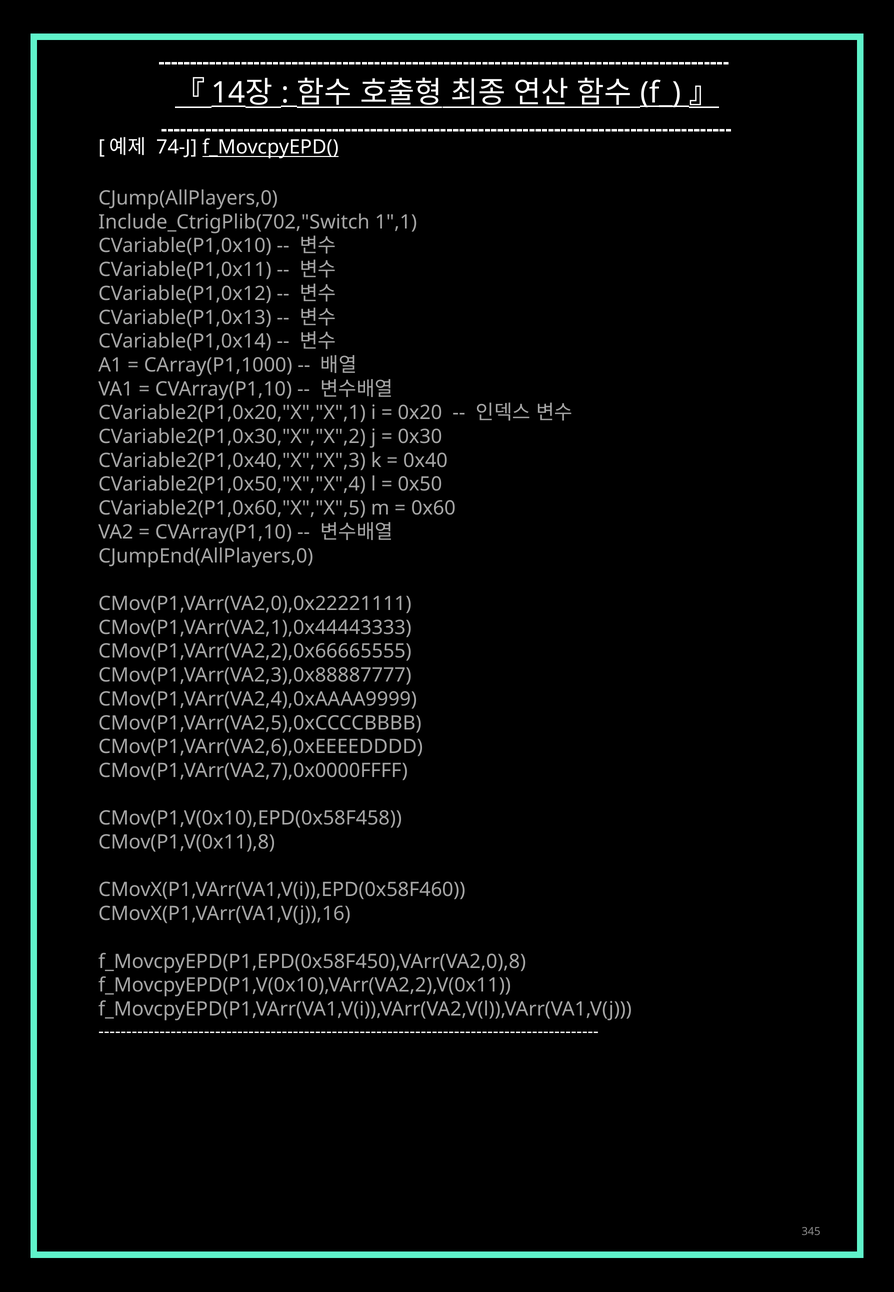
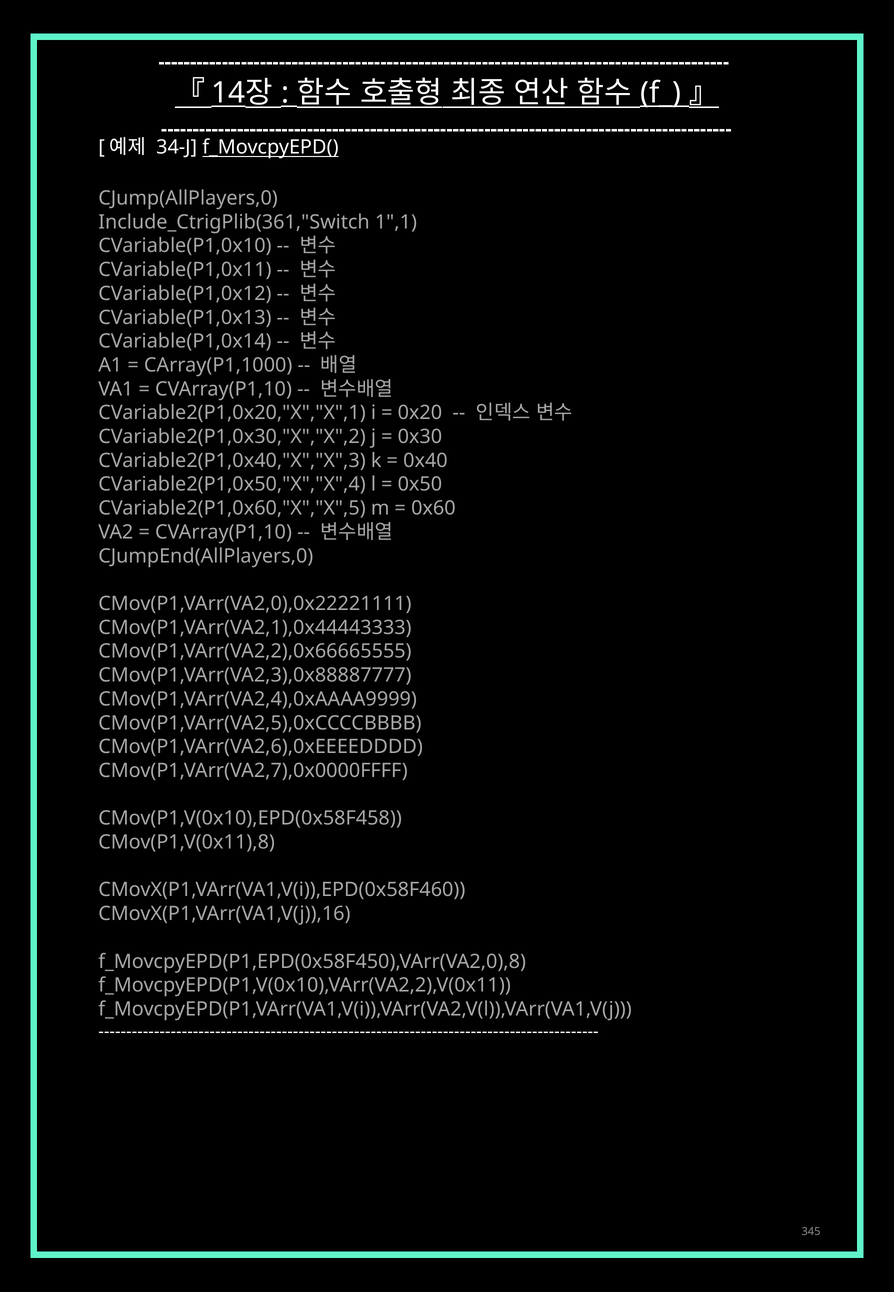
74-J: 74-J -> 34-J (177, 147)
Include_CtrigPlib(702,"Switch: Include_CtrigPlib(702,"Switch -> Include_CtrigPlib(361,"Switch (234, 222)
